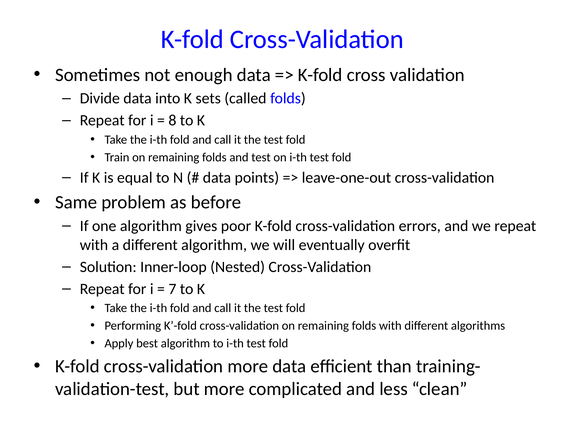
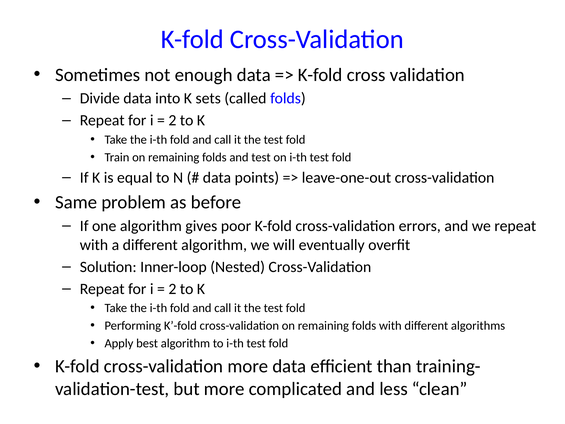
8: 8 -> 2 (172, 120)
7: 7 -> 2 (172, 289)
